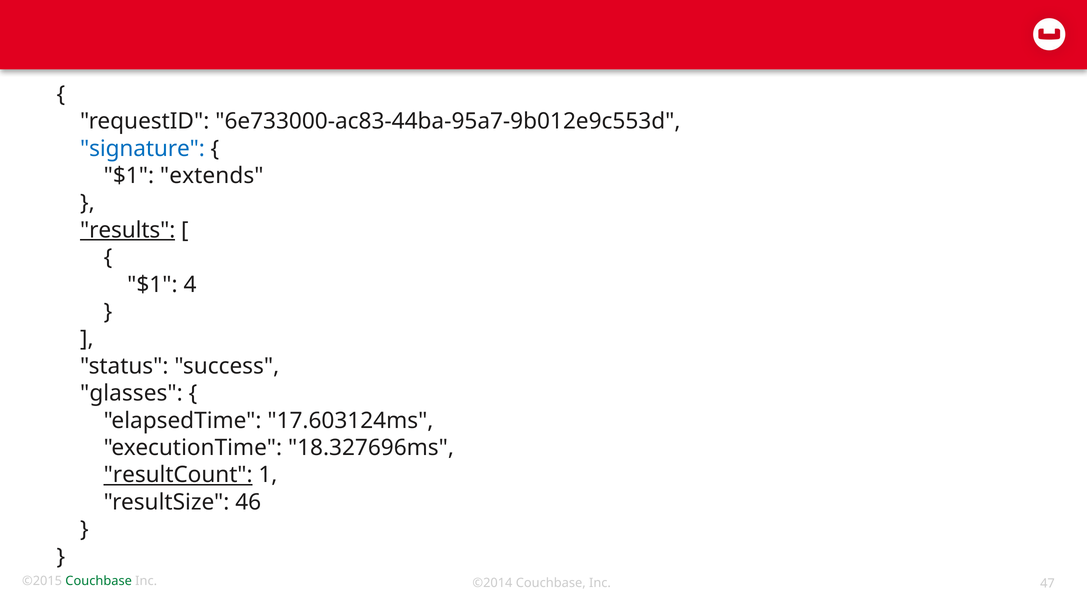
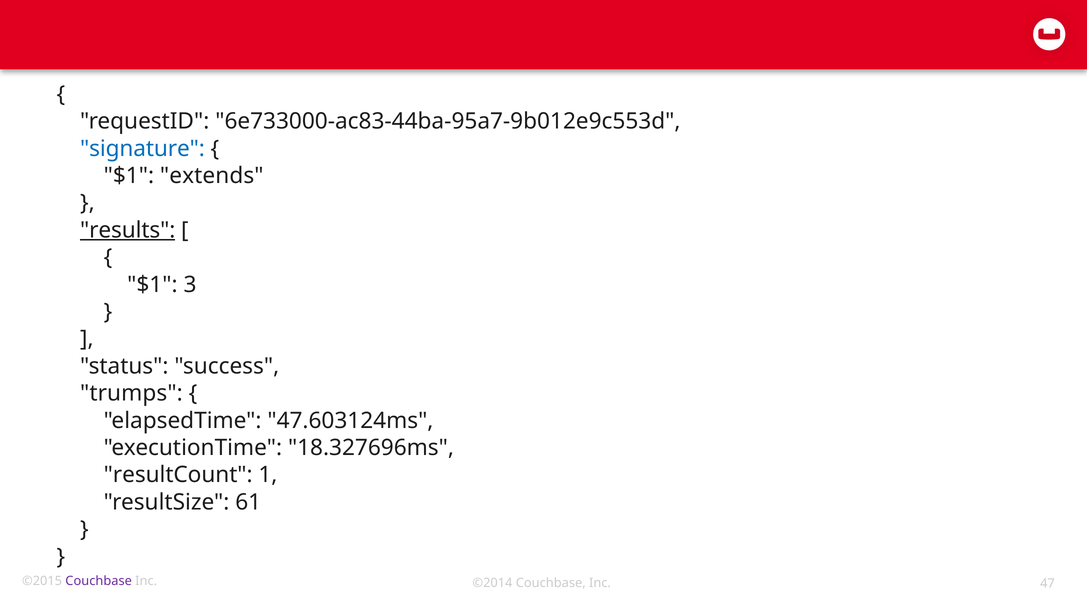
4: 4 -> 3 (190, 284)
glasses: glasses -> trumps (131, 393)
17.603124ms: 17.603124ms -> 47.603124ms (350, 420)
resultCount underline: present -> none (178, 475)
46: 46 -> 61 (248, 502)
Couchbase colour: green -> purple (99, 581)
